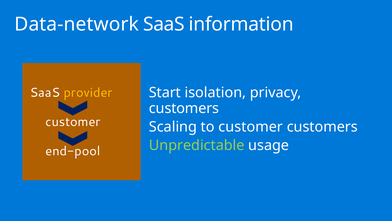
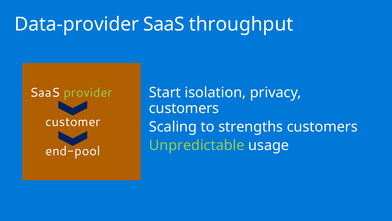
Data-network: Data-network -> Data-provider (77, 24)
information: information -> throughput (241, 24)
provider colour: yellow -> light green (88, 92)
to customer: customer -> strengths (251, 126)
